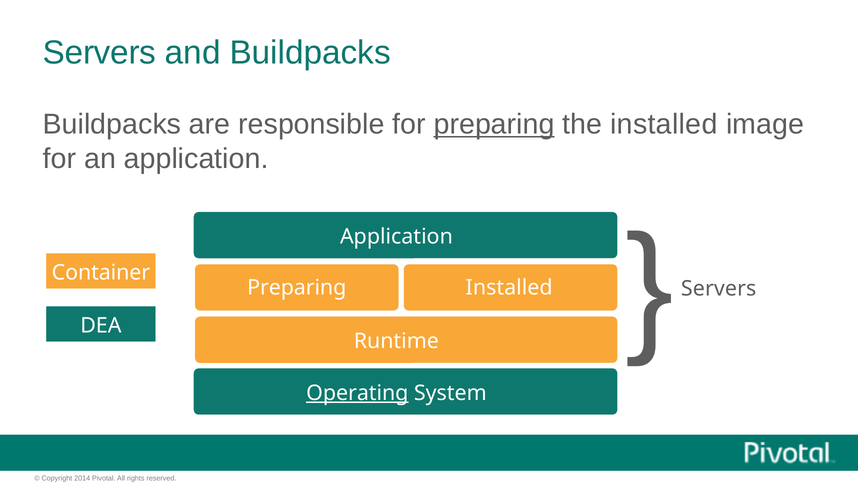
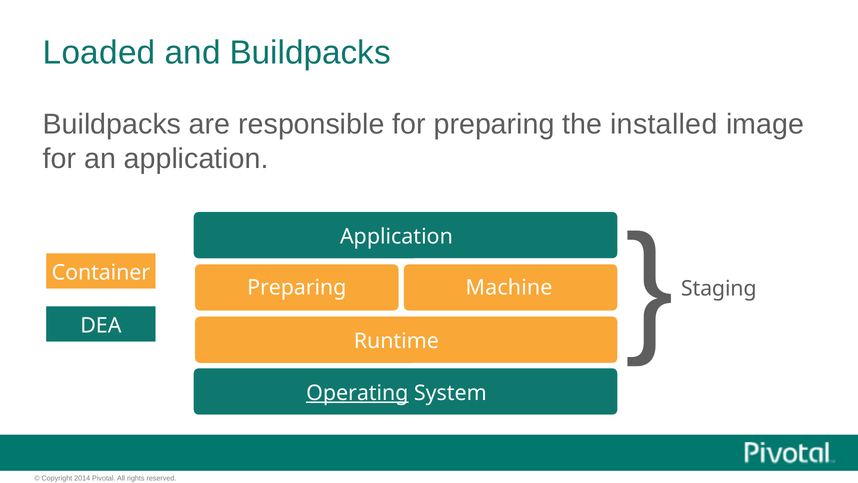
Servers: Servers -> Loaded (99, 53)
preparing underline: present -> none (494, 124)
Servers: Servers -> Staging (719, 289)
Installed: Installed -> Machine (509, 287)
